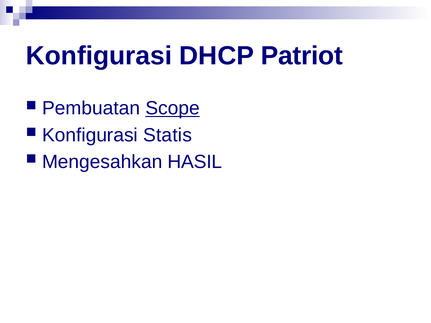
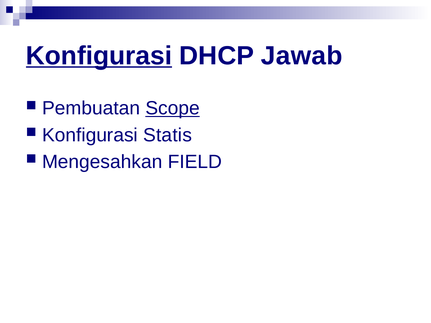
Konfigurasi underline: none -> present (99, 56)
Patriot: Patriot -> Jawab (302, 56)
HASIL: HASIL -> FIELD (195, 162)
